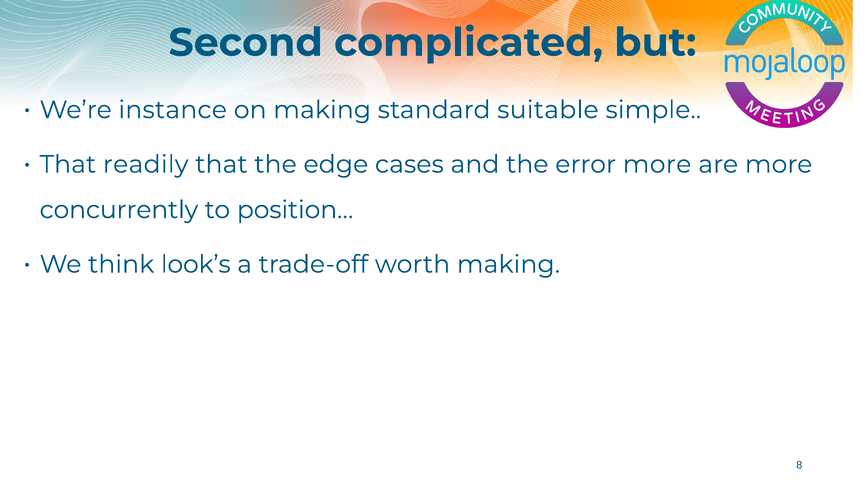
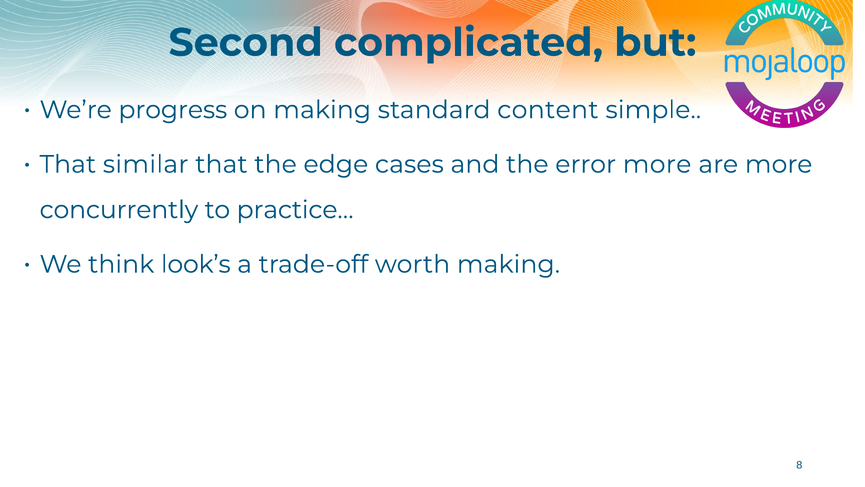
instance: instance -> progress (173, 110)
suitable: suitable -> content (548, 110)
readily: readily -> similar (146, 164)
position…: position… -> practice… (295, 210)
